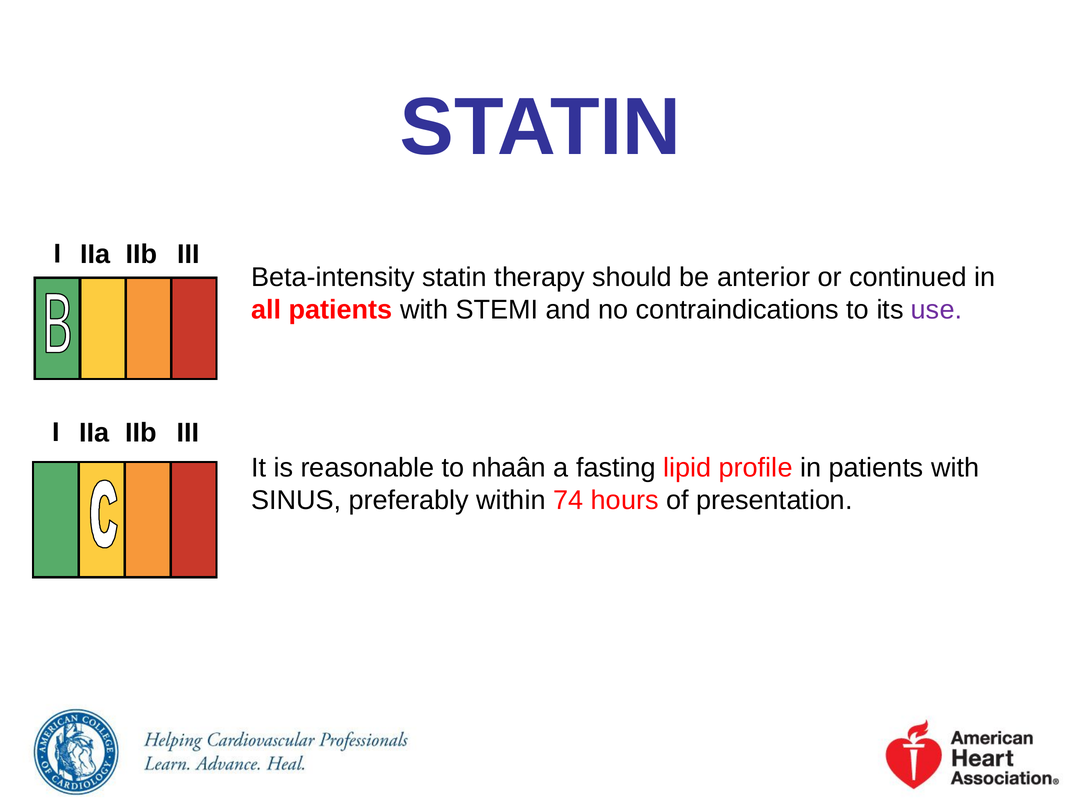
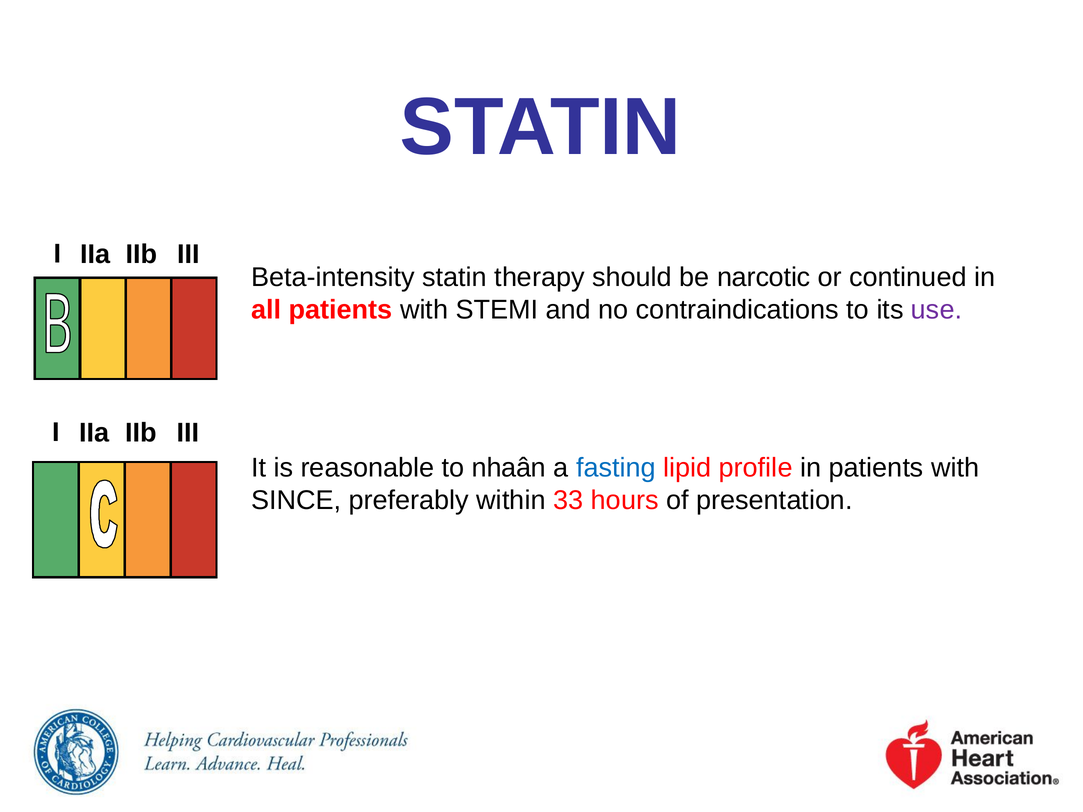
anterior: anterior -> narcotic (764, 277)
fasting colour: black -> blue (616, 468)
SINUS: SINUS -> SINCE (296, 500)
74: 74 -> 33 (568, 500)
